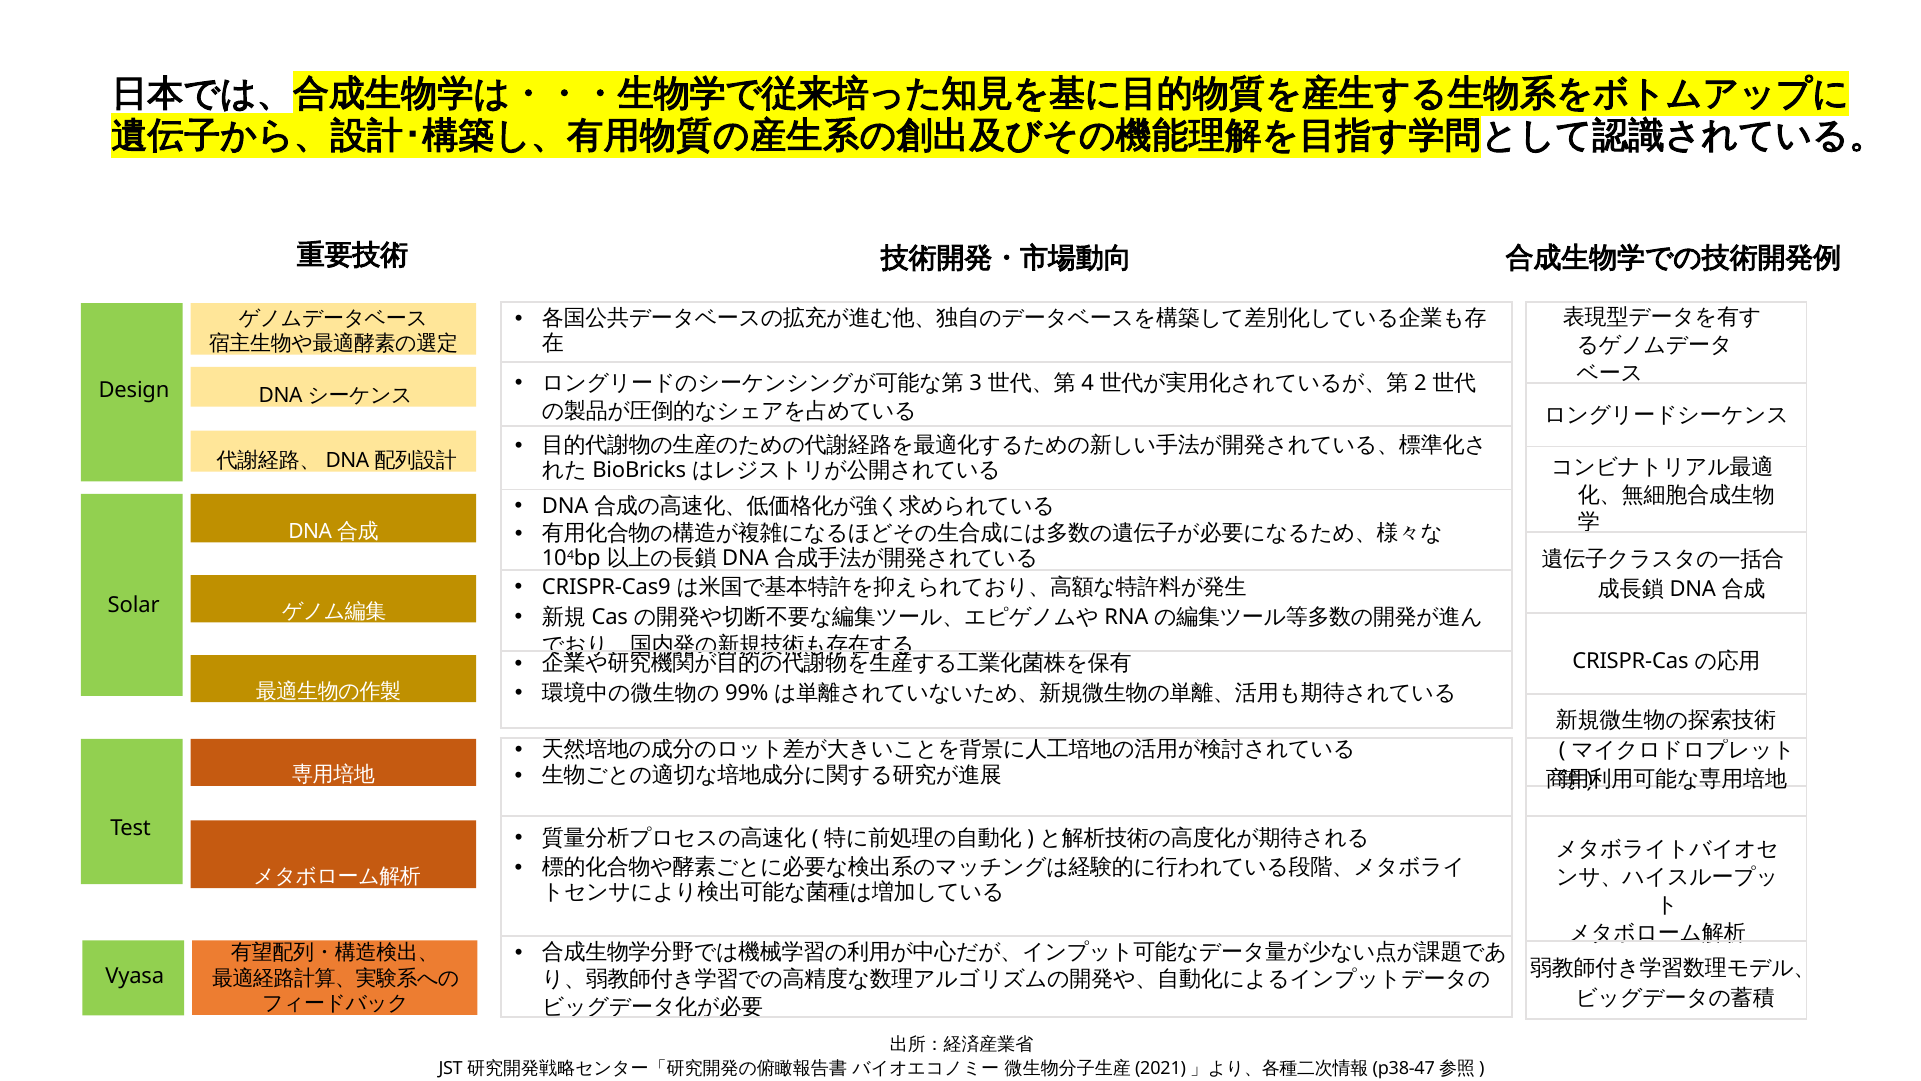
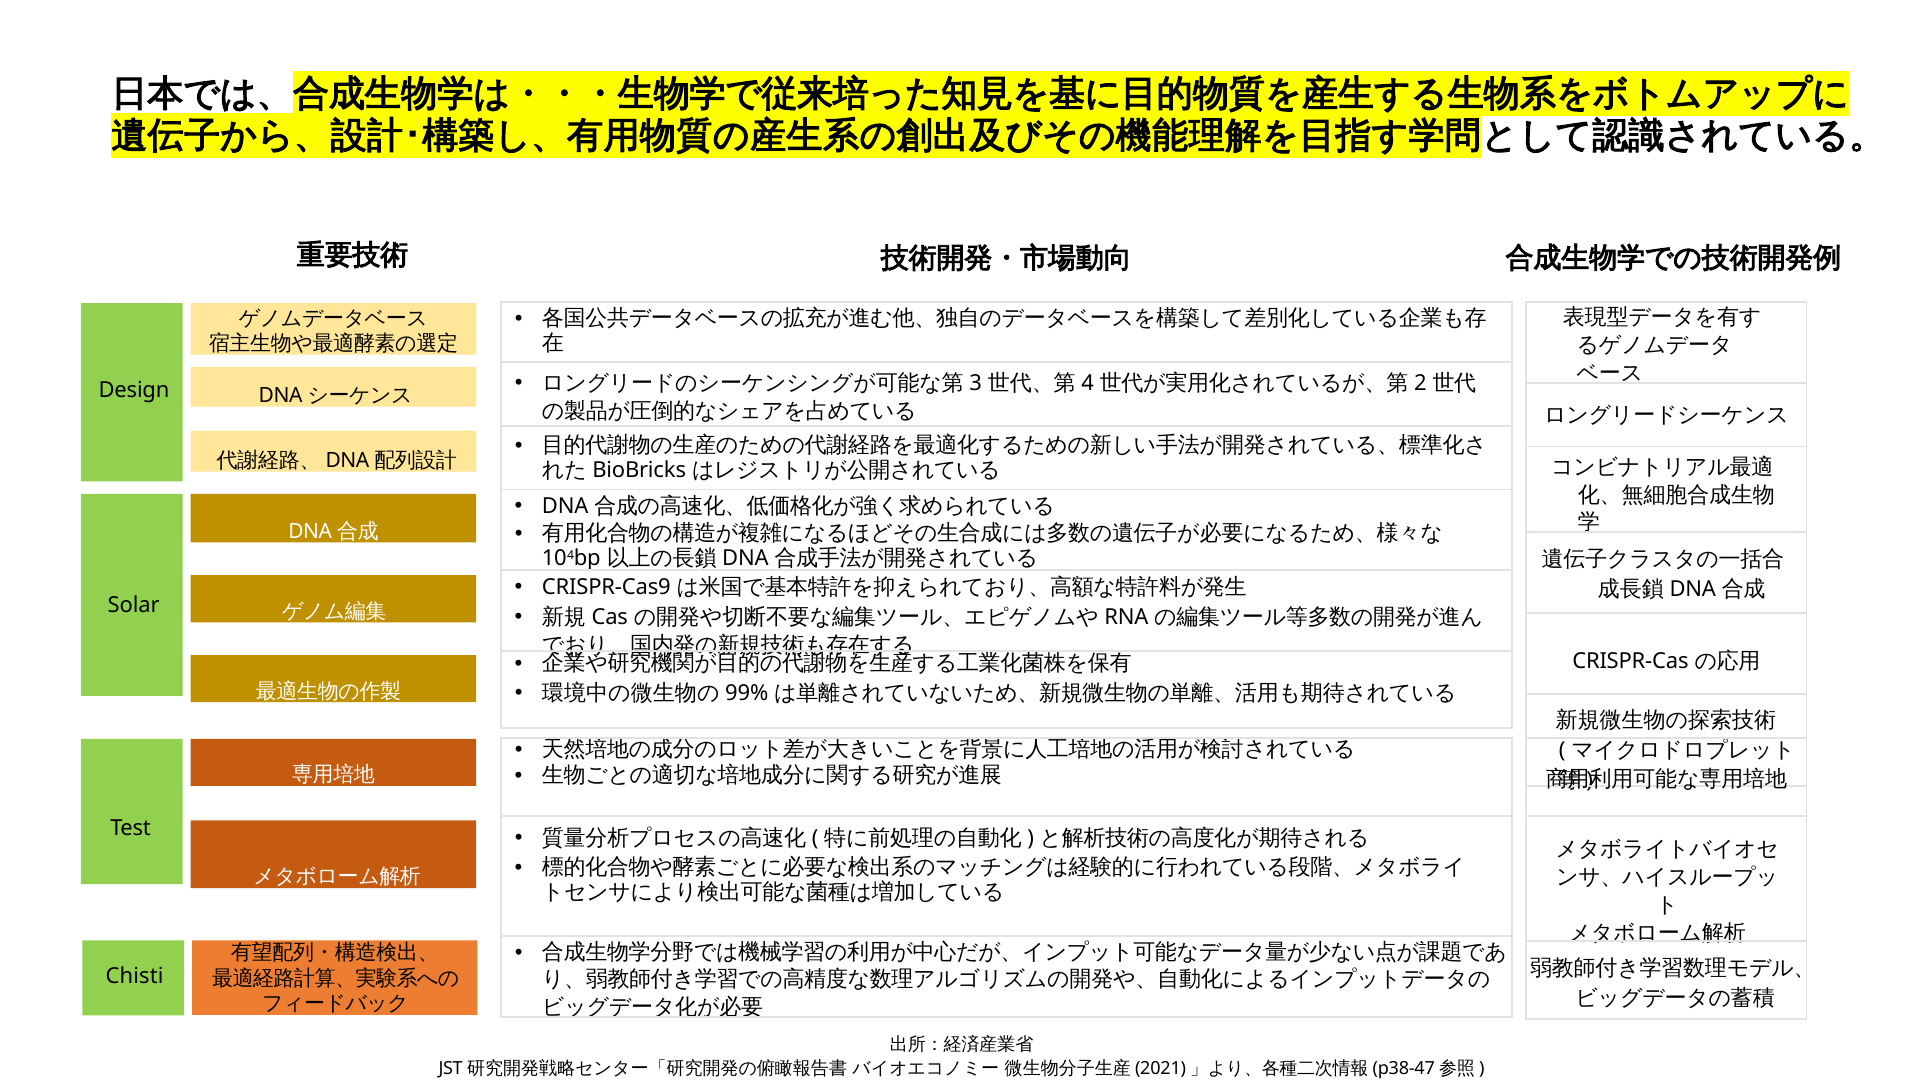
Vyasa: Vyasa -> Chisti (135, 975)
